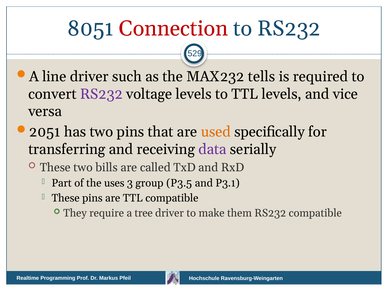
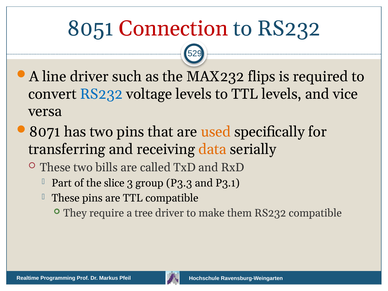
tells: tells -> flips (262, 76)
RS232 colour: purple -> blue (101, 94)
2051: 2051 -> 8071 (45, 132)
data colour: purple -> orange (212, 149)
uses: uses -> slice (114, 183)
P3.5: P3.5 -> P3.3 (179, 183)
